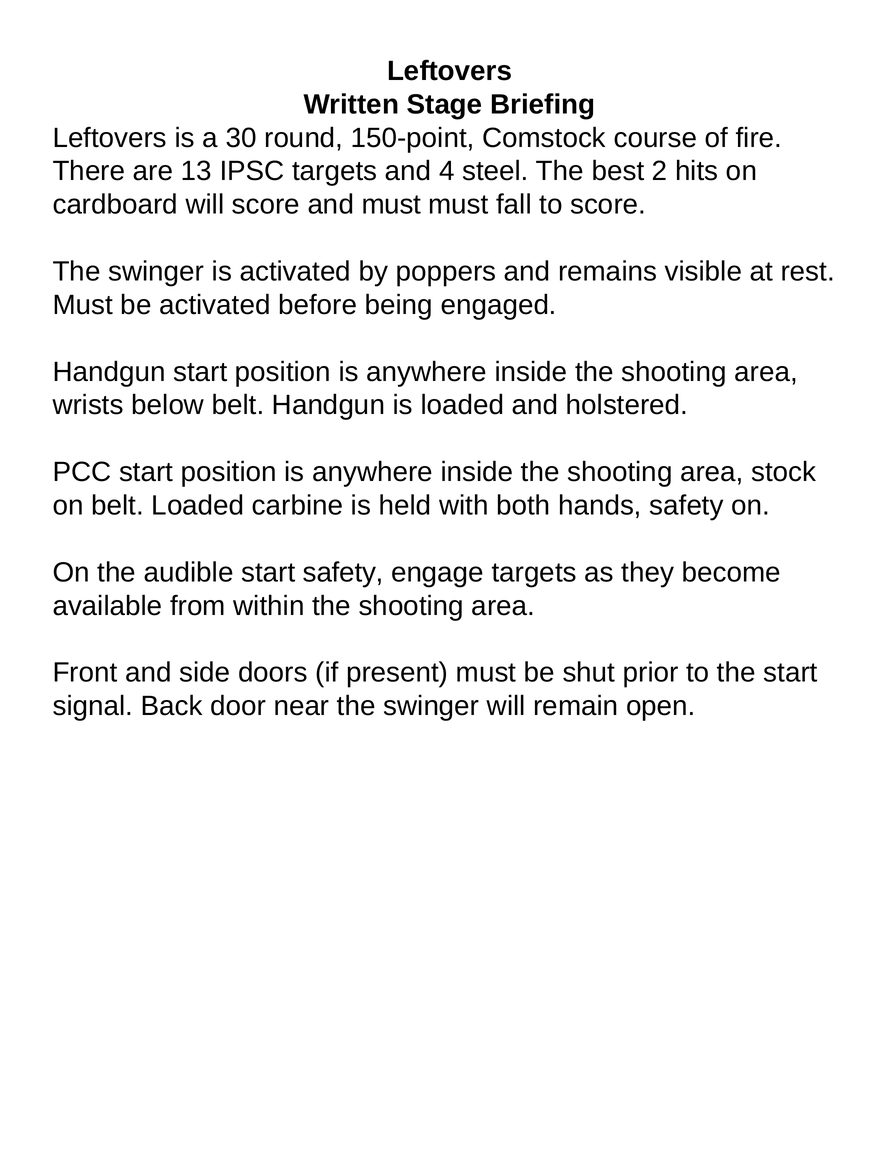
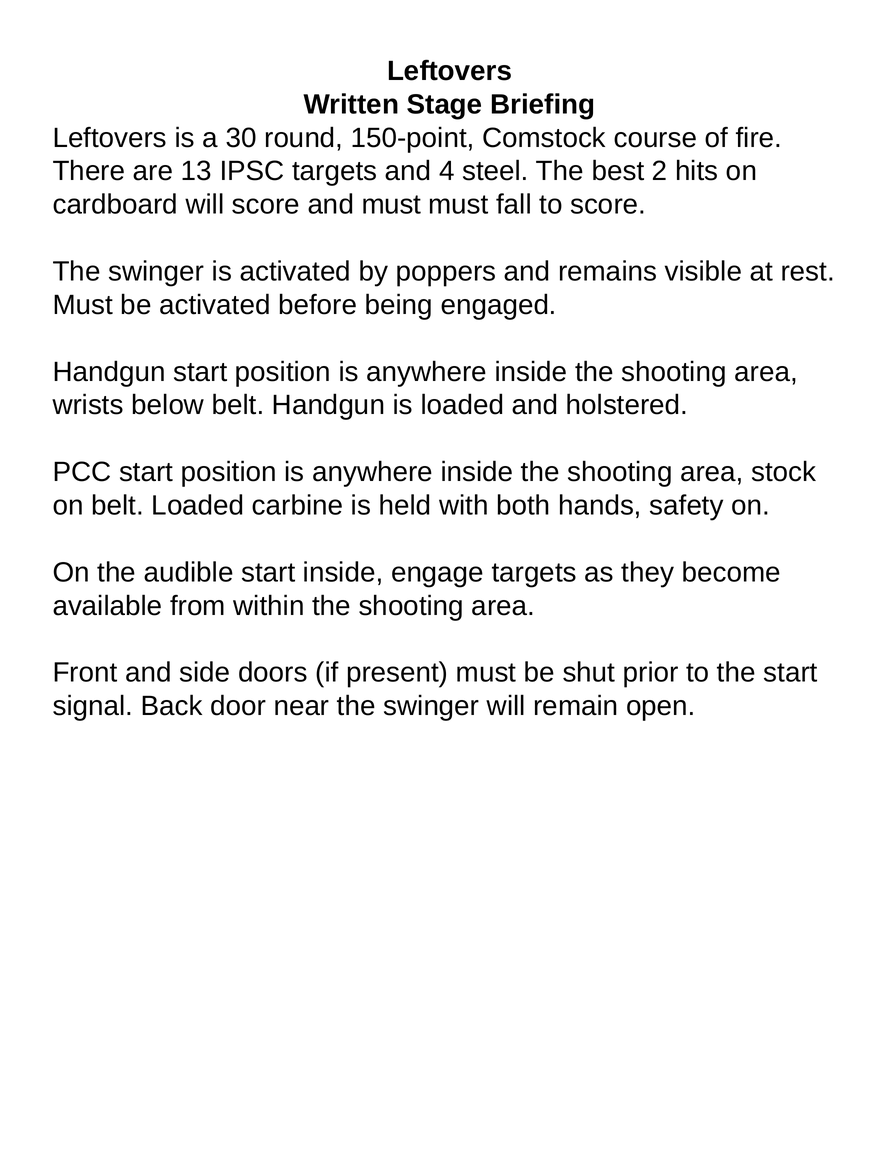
start safety: safety -> inside (343, 572)
